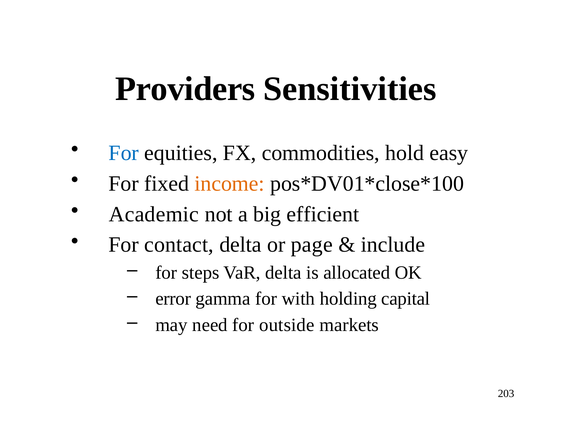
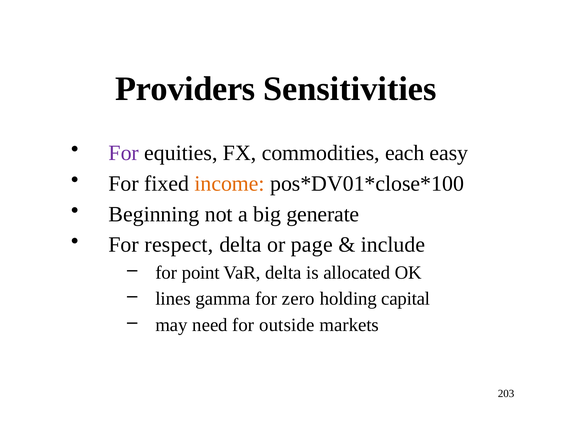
For colour: blue -> purple (124, 153)
hold: hold -> each (405, 153)
Academic: Academic -> Beginning (154, 214)
efficient: efficient -> generate (323, 214)
contact: contact -> respect (179, 245)
steps: steps -> point (201, 273)
error: error -> lines (173, 299)
with: with -> zero (298, 299)
